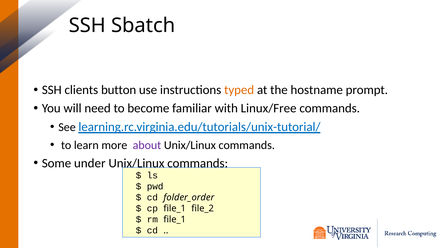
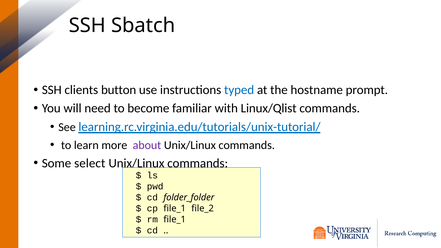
typed colour: orange -> blue (239, 90)
Linux/Free: Linux/Free -> Linux/Qlist (269, 108)
under: under -> select (90, 163)
folder_order: folder_order -> folder_folder (189, 197)
